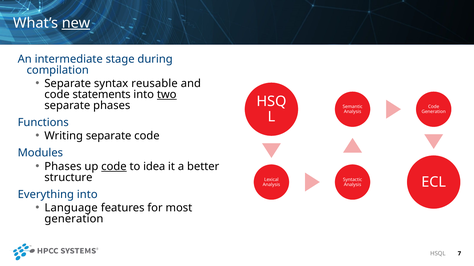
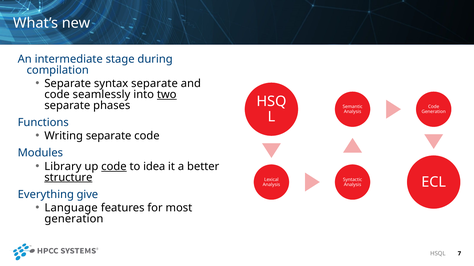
new underline: present -> none (76, 23)
syntax reusable: reusable -> separate (154, 84)
statements: statements -> seamlessly (101, 95)
Phases: Phases -> Library (63, 167)
structure underline: none -> present (68, 178)
Everything into: into -> give (87, 195)
